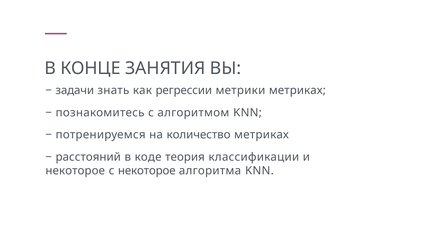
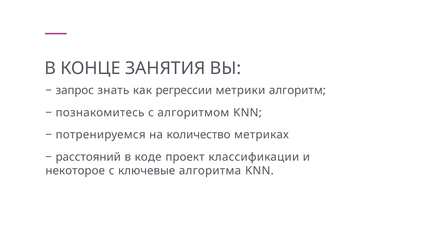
задачи: задачи -> запрос (75, 91)
метрики метриках: метриках -> алгоритм (297, 91)
теория: теория -> проект (185, 157)
с некоторое: некоторое -> ключевые (147, 171)
